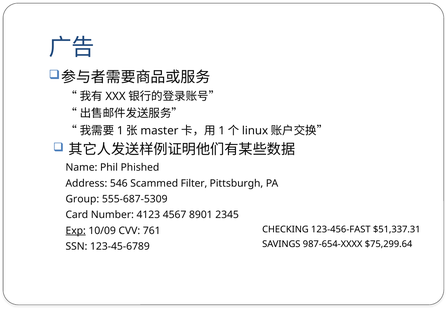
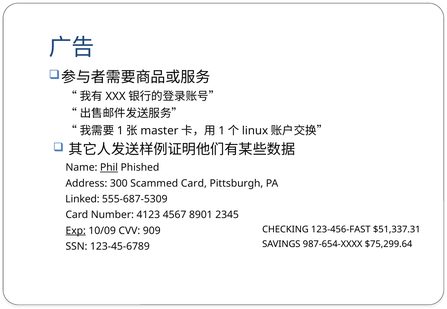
Phil underline: none -> present (109, 168)
546: 546 -> 300 (119, 184)
Scammed Filter: Filter -> Card (194, 184)
Group: Group -> Linked (82, 199)
761: 761 -> 909 (152, 231)
